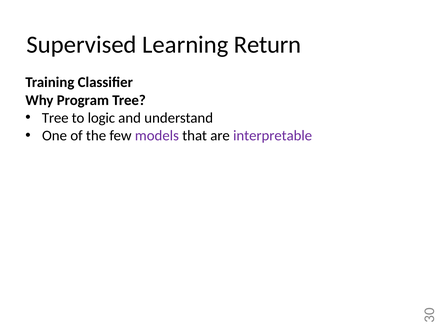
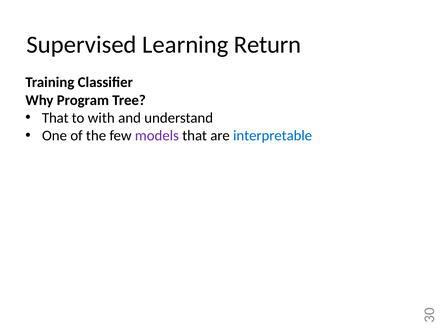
Tree: Tree -> That (55, 118)
logic: logic -> with (101, 118)
interpretable colour: purple -> blue (273, 136)
